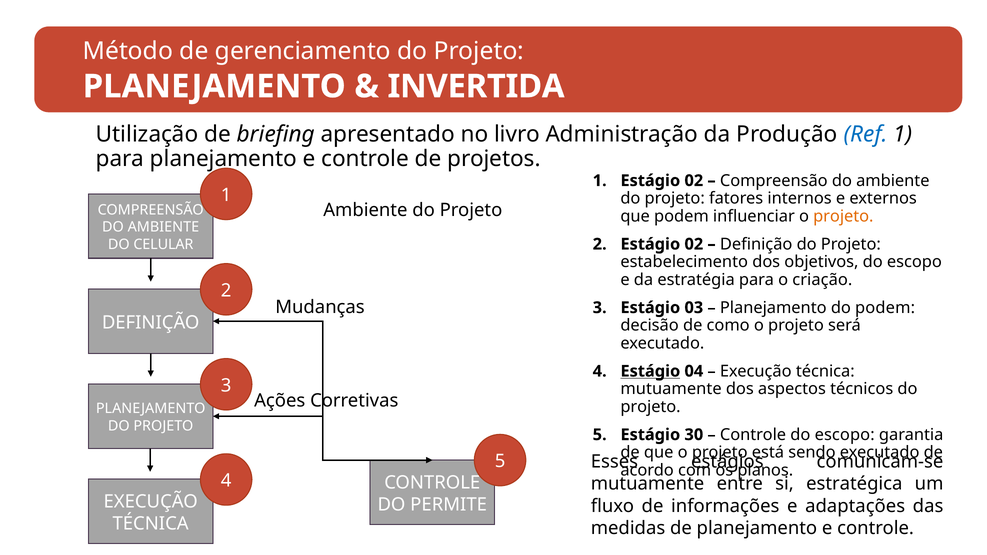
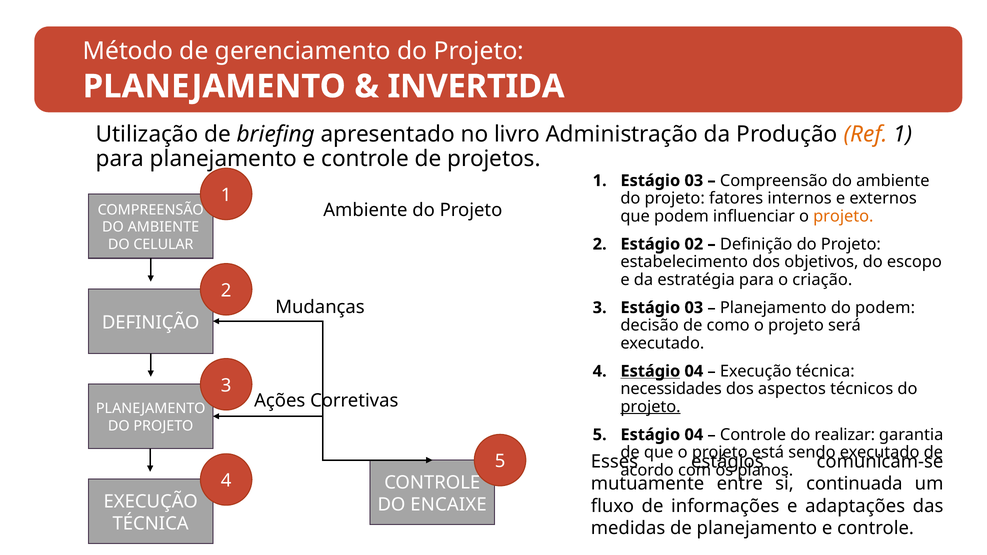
Ref colour: blue -> orange (866, 134)
1 Estágio 02: 02 -> 03 (694, 181)
mutuamente: mutuamente -> necessidades (671, 389)
projeto underline: none -> present (651, 407)
5 Estágio 30: 30 -> 04 (694, 435)
Controle do escopo: escopo -> realizar (845, 435)
estratégica: estratégica -> continuada (854, 484)
PERMITE: PERMITE -> ENCAIXE (449, 505)
